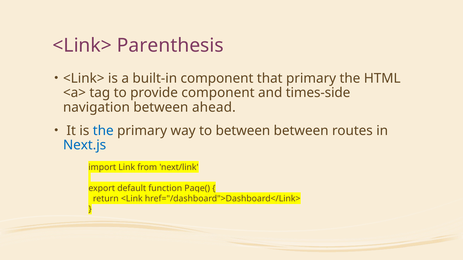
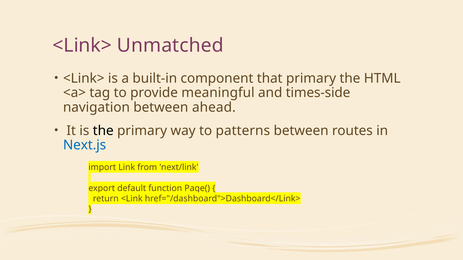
Parenthesis: Parenthesis -> Unmatched (170, 46)
provide component: component -> meaningful (218, 93)
the colour: blue -> black (103, 131)
to between: between -> patterns (243, 131)
